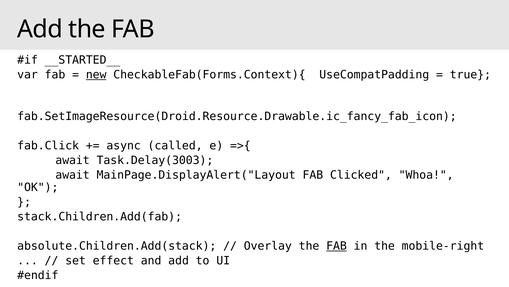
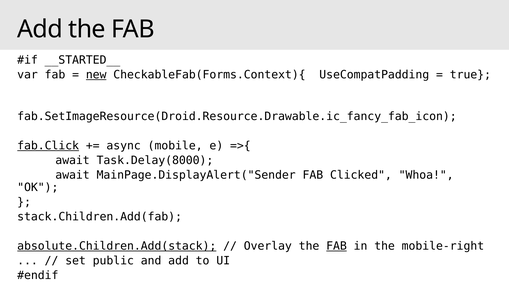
fab.Click underline: none -> present (48, 145)
called: called -> mobile (175, 145)
Task.Delay(3003: Task.Delay(3003 -> Task.Delay(8000 (155, 160)
MainPage.DisplayAlert("Layout: MainPage.DisplayAlert("Layout -> MainPage.DisplayAlert("Sender (196, 175)
absolute.Children.Add(stack underline: none -> present (117, 245)
effect: effect -> public (113, 260)
